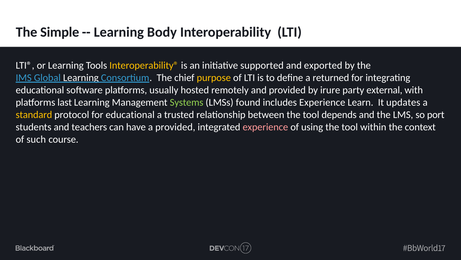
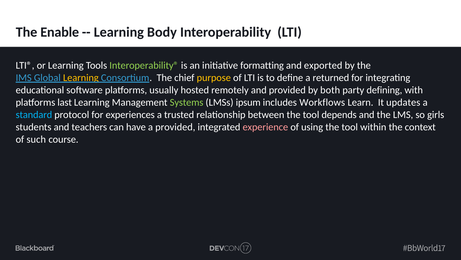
Simple: Simple -> Enable (60, 32)
Interoperability® colour: yellow -> light green (144, 65)
supported: supported -> formatting (262, 65)
Learning colour: white -> yellow (81, 78)
irure: irure -> both (330, 90)
external: external -> defining (384, 90)
found: found -> ipsum (248, 102)
includes Experience: Experience -> Workflows (322, 102)
standard colour: yellow -> light blue (34, 115)
for educational: educational -> experiences (130, 115)
port: port -> girls (436, 115)
